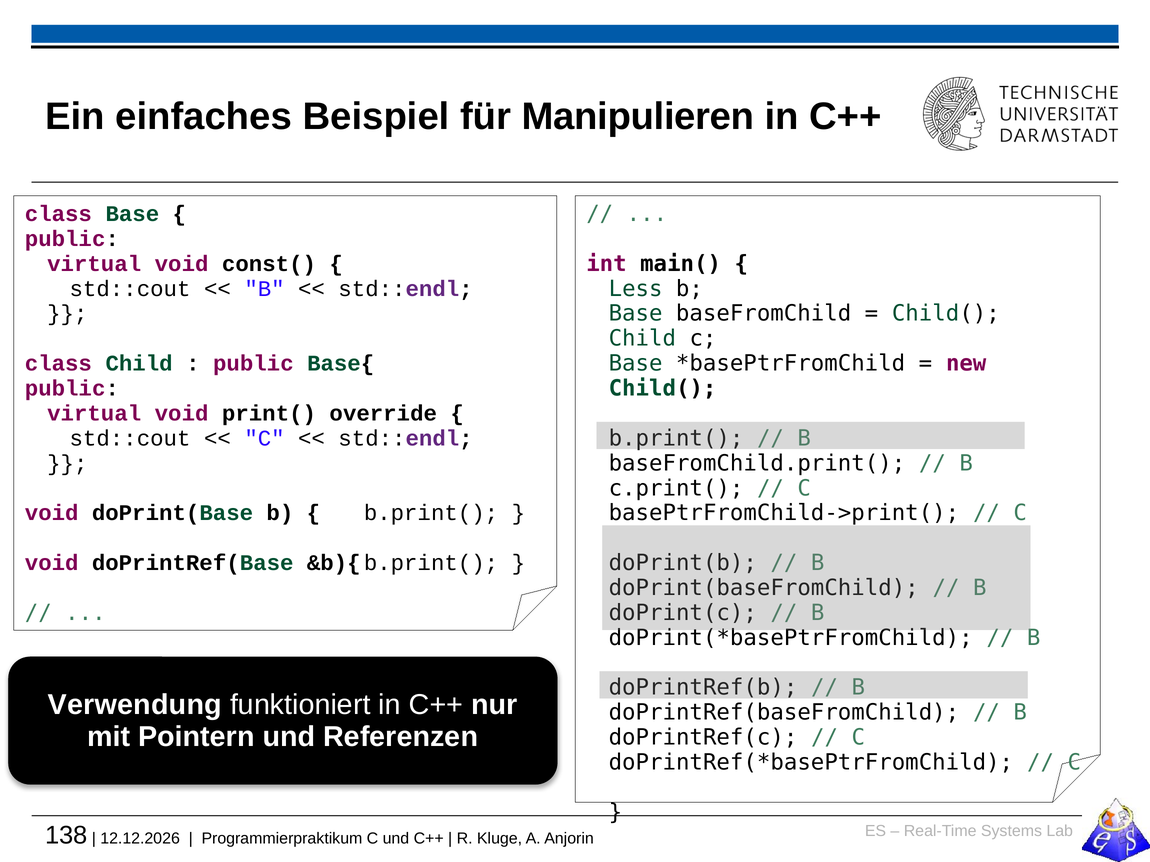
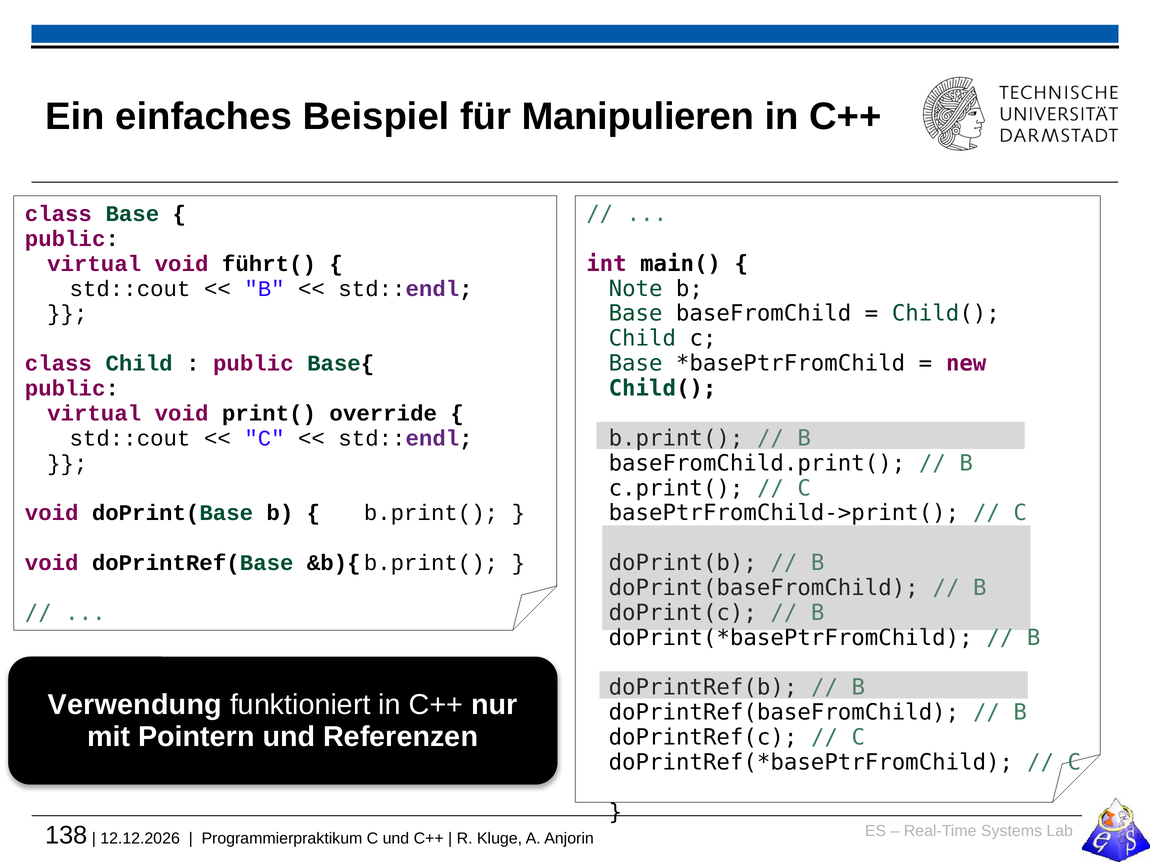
const(: const( -> führt( (269, 264)
Less: Less -> Note (636, 289)
